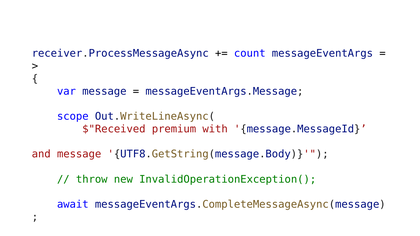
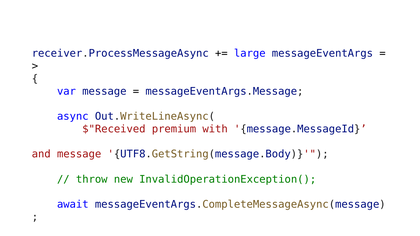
count: count -> large (250, 54)
scope: scope -> async (73, 117)
